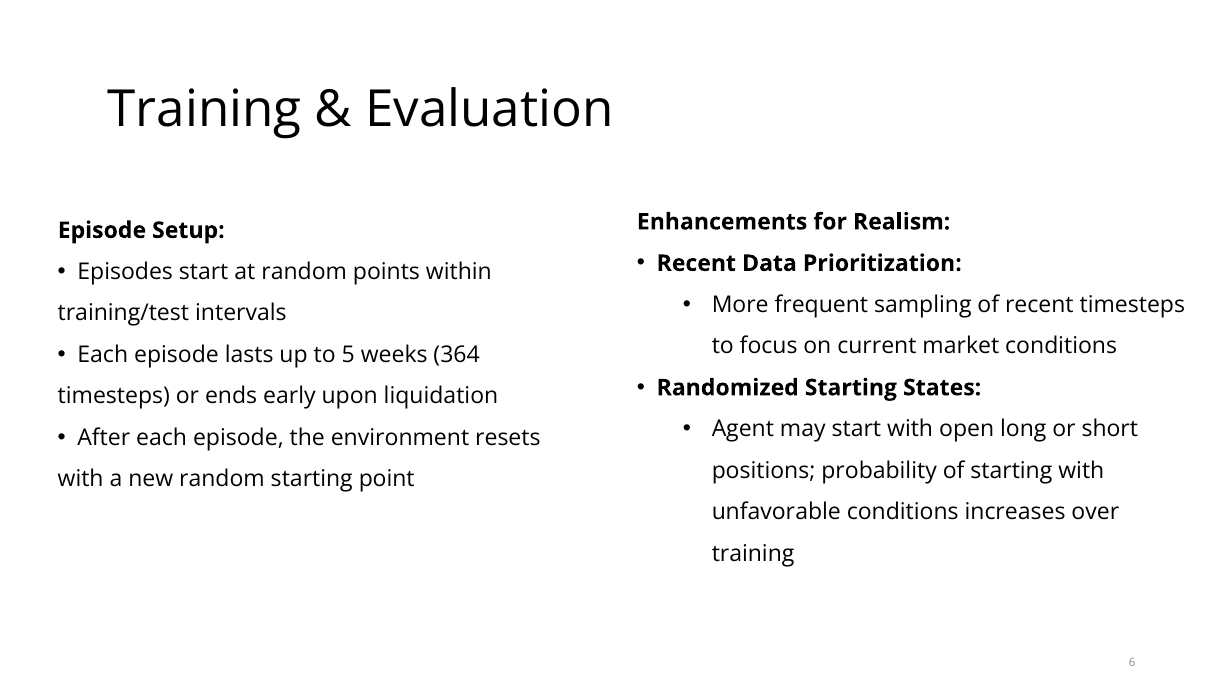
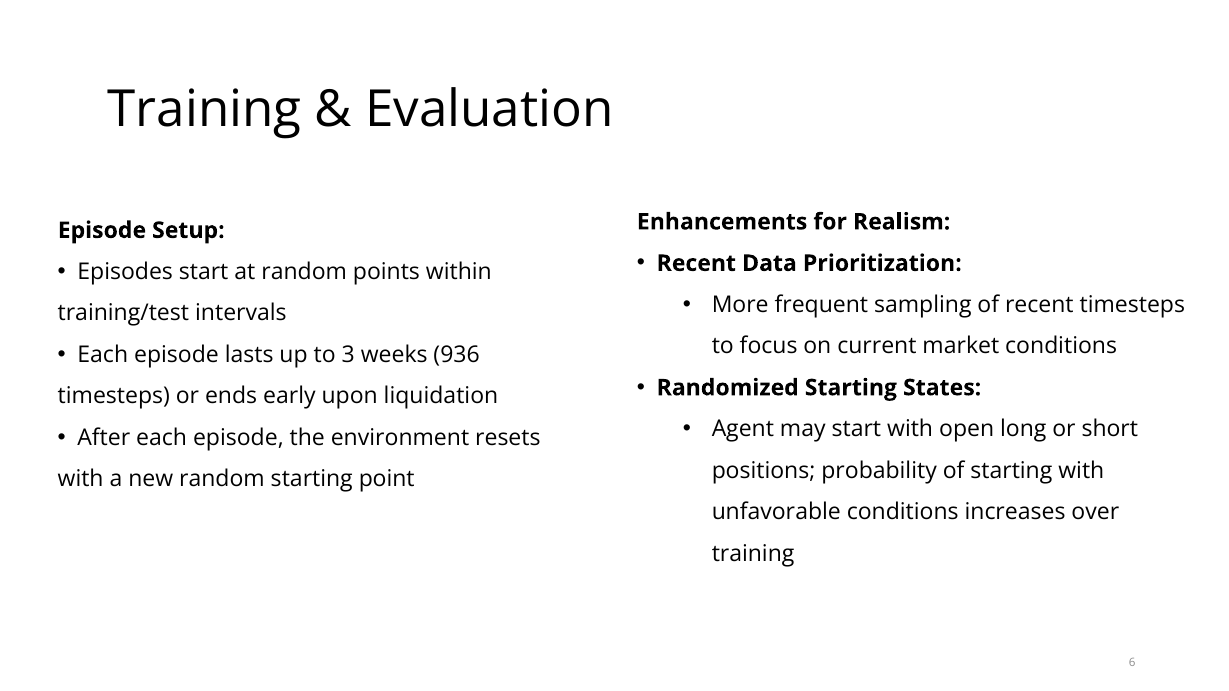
5: 5 -> 3 (348, 355)
364: 364 -> 936 (457, 355)
